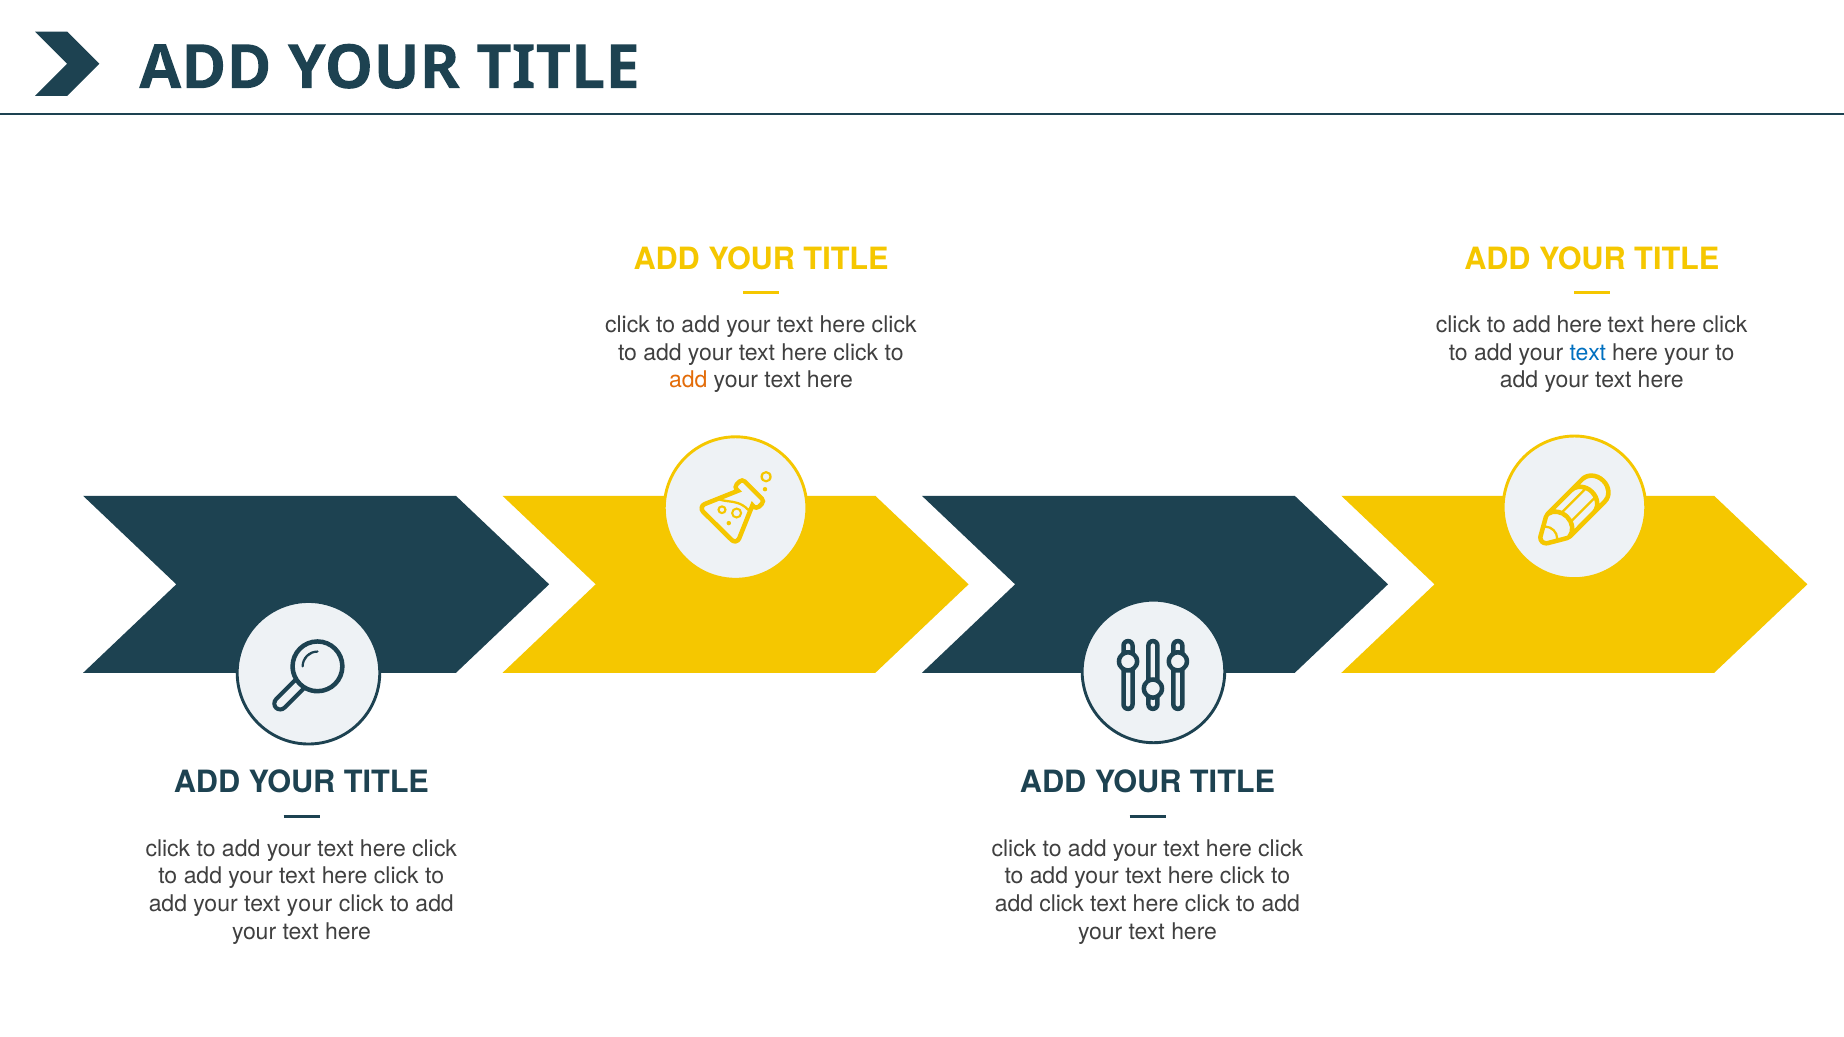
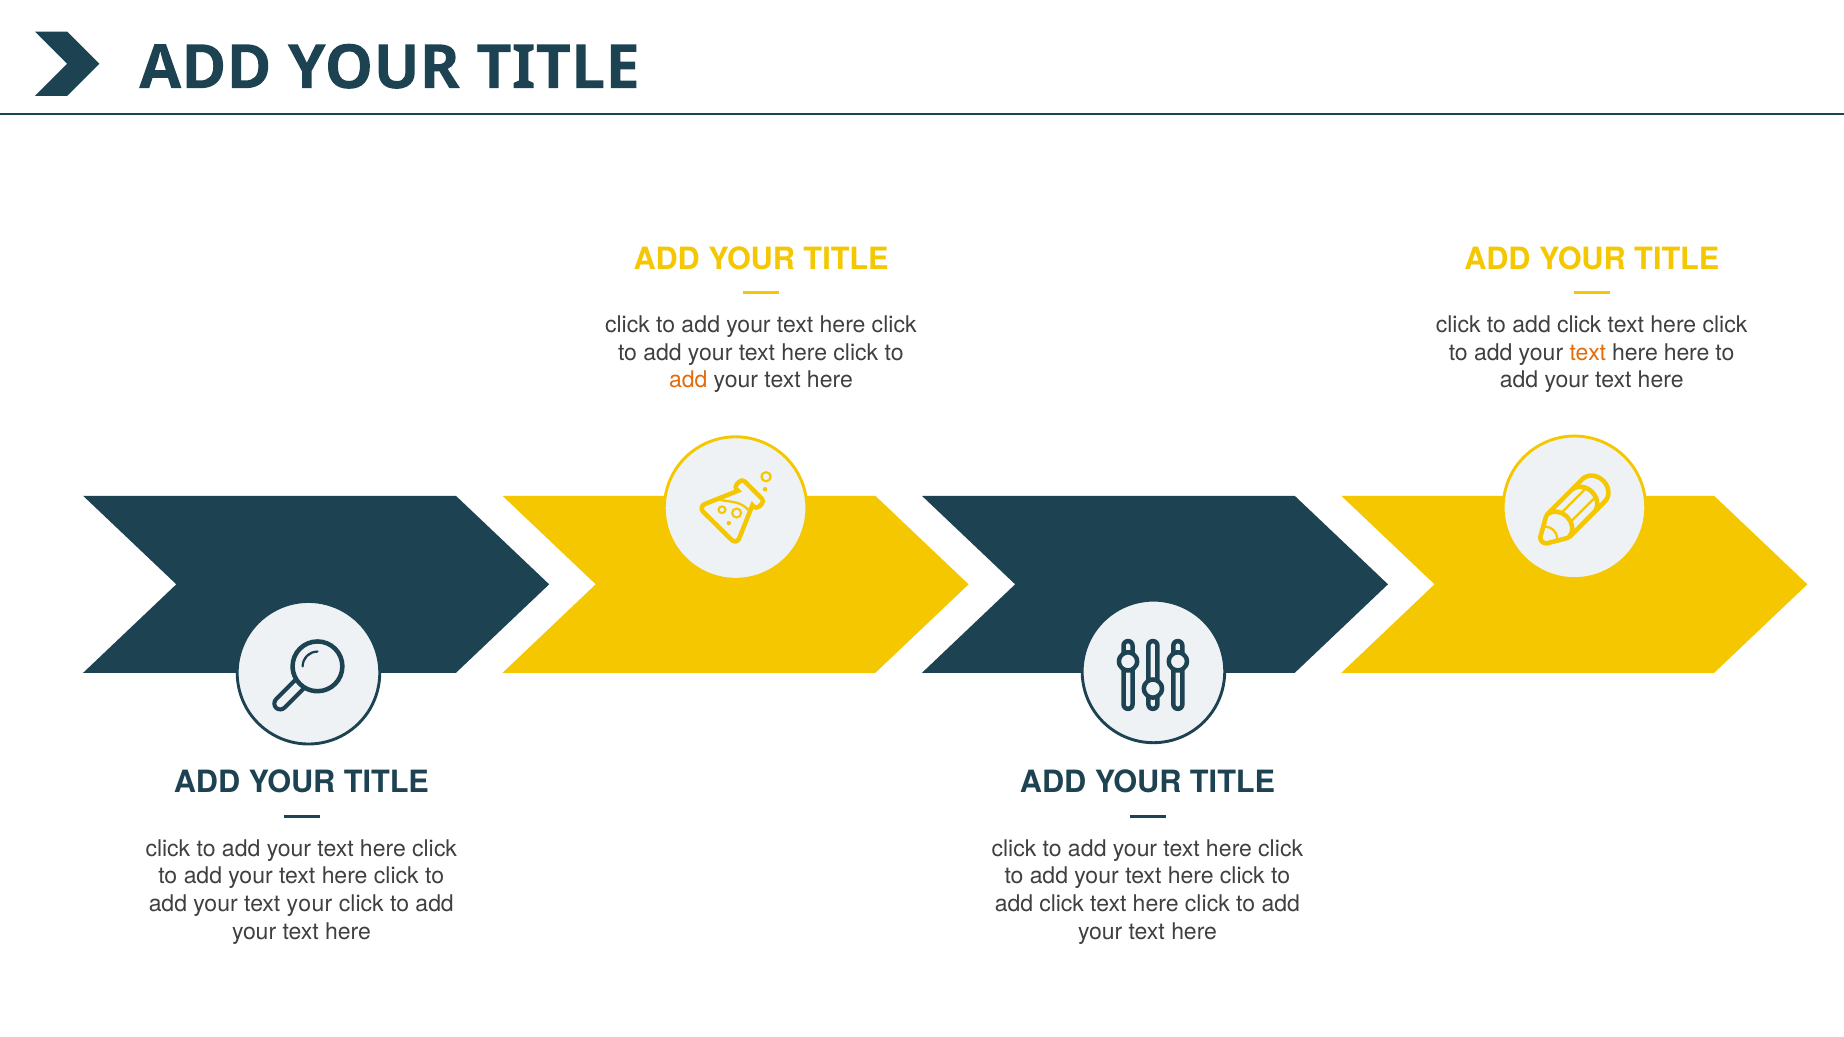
here: here -> click (1579, 325)
text colour: blue -> orange (1588, 353)
here your: your -> here (1687, 353)
